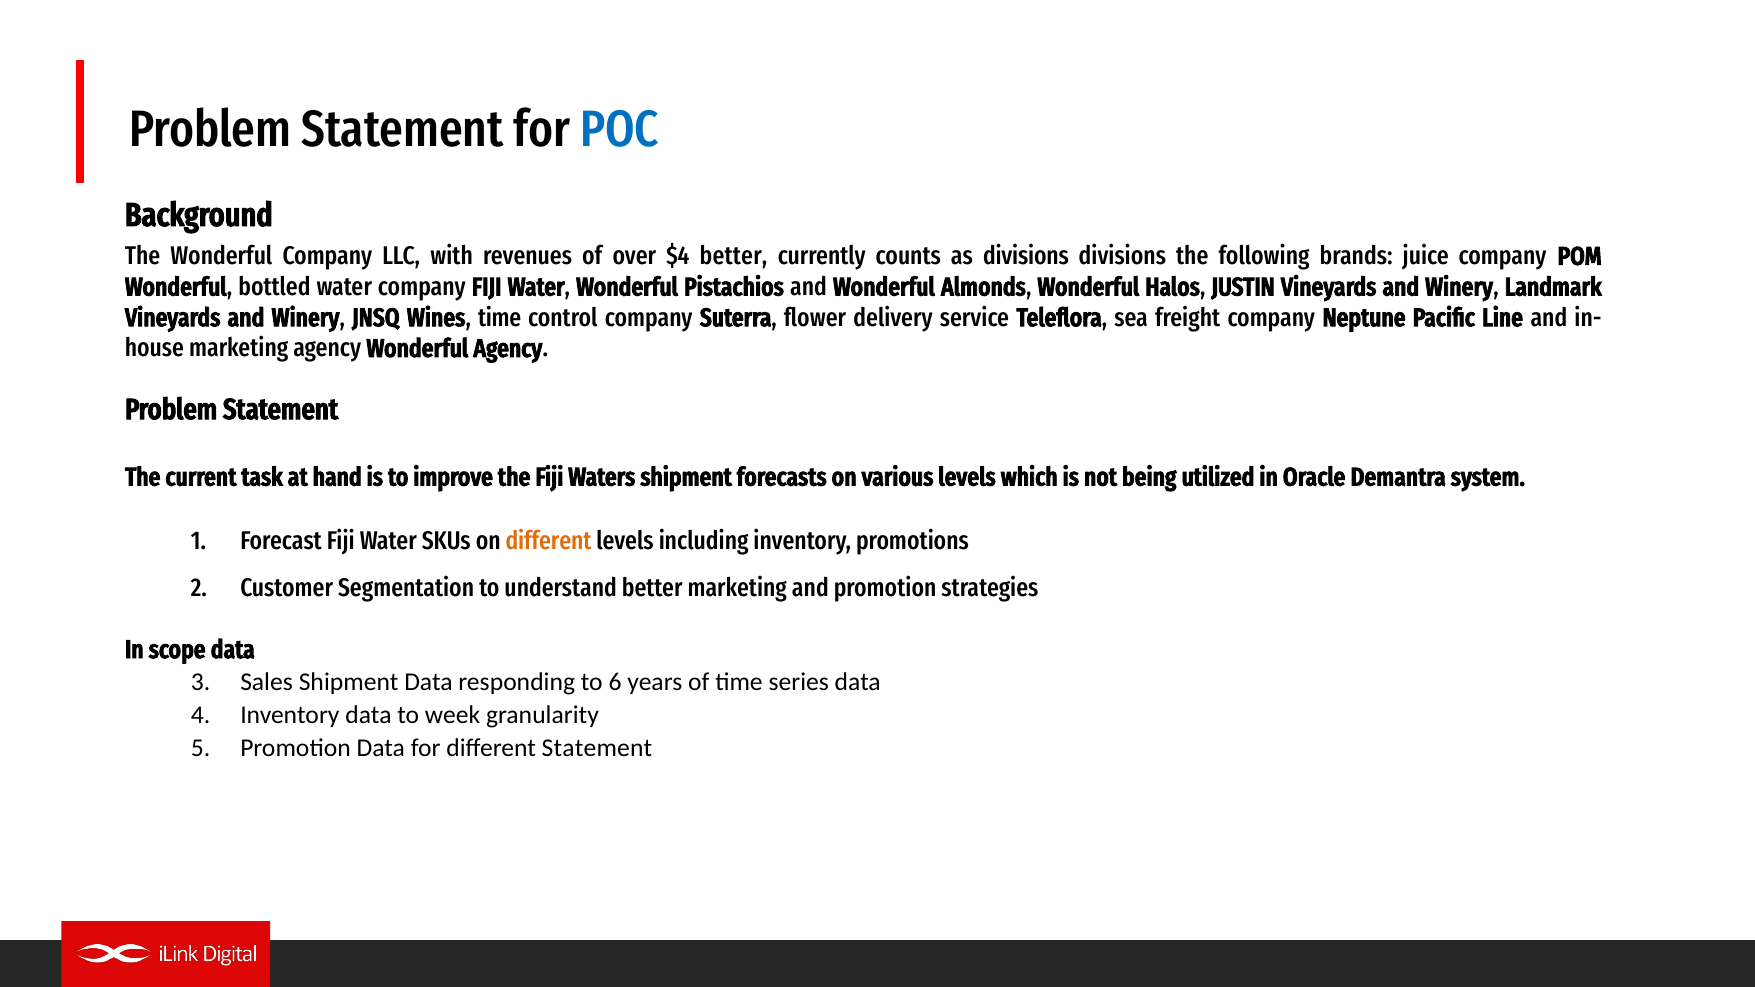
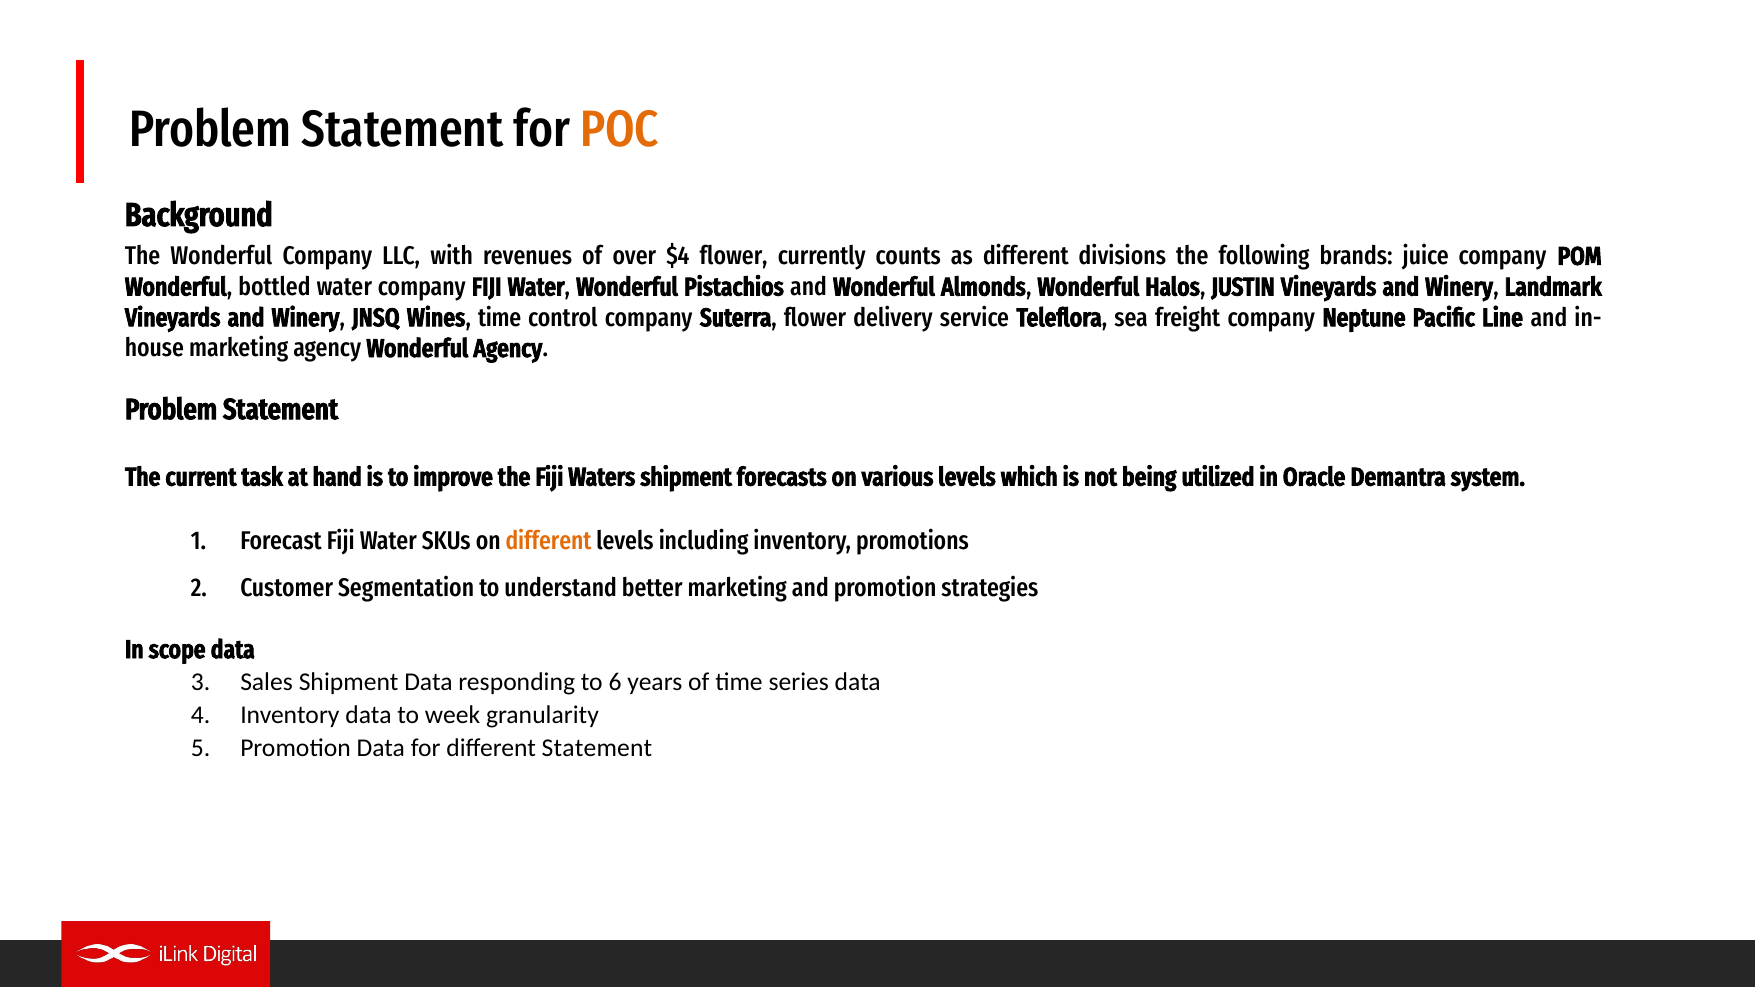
POC colour: blue -> orange (620, 129)
$4 better: better -> flower (734, 256)
as divisions: divisions -> different (1026, 256)
